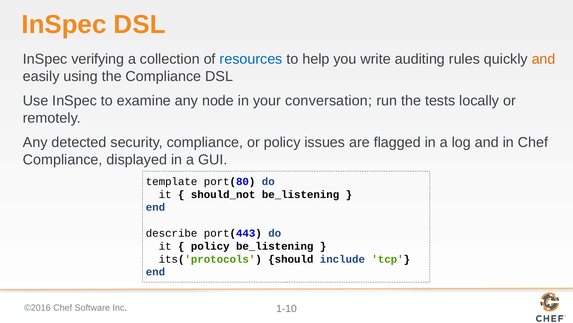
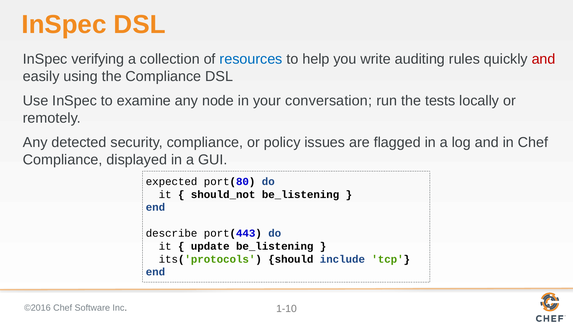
and colour: orange -> red (544, 59)
template: template -> expected (172, 181)
policy: policy -> update (210, 246)
